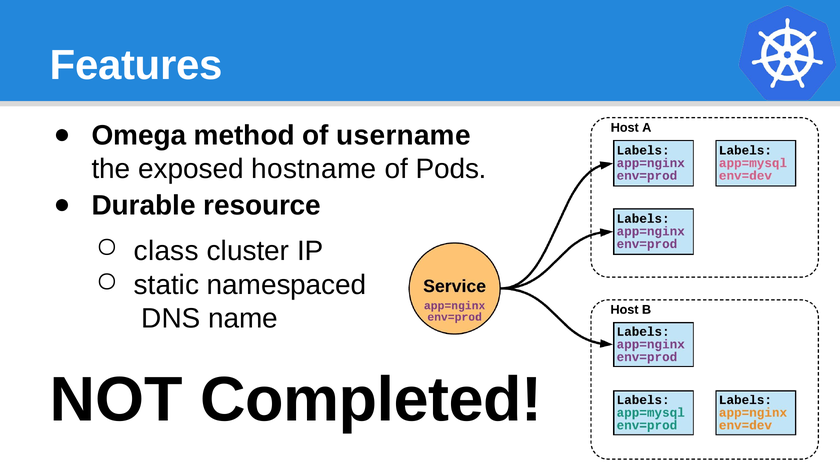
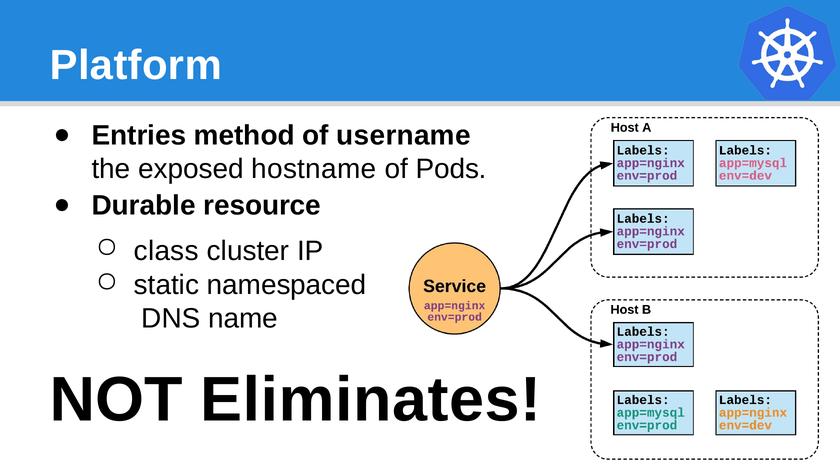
Features: Features -> Platform (136, 66)
Omega: Omega -> Entries (139, 136)
Completed: Completed -> Eliminates (371, 399)
